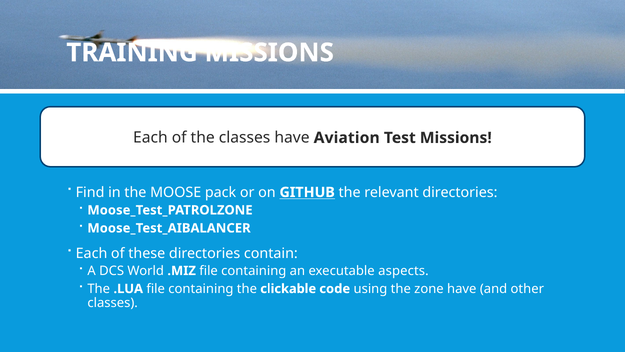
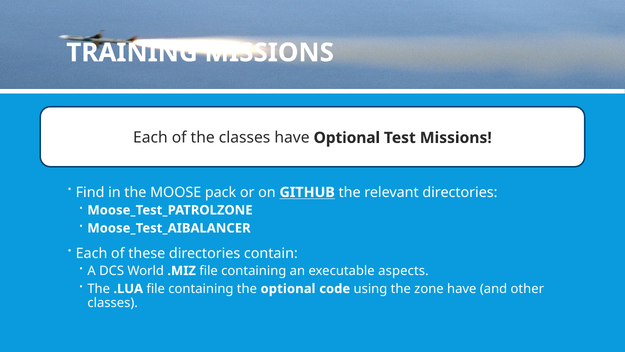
have Aviation: Aviation -> Optional (347, 138)
the clickable: clickable -> optional (288, 288)
